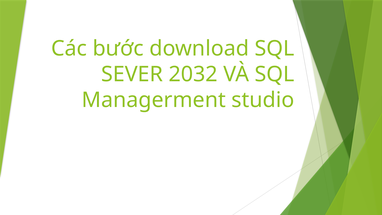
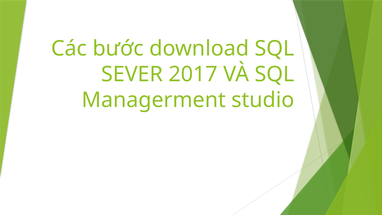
2032: 2032 -> 2017 (193, 74)
